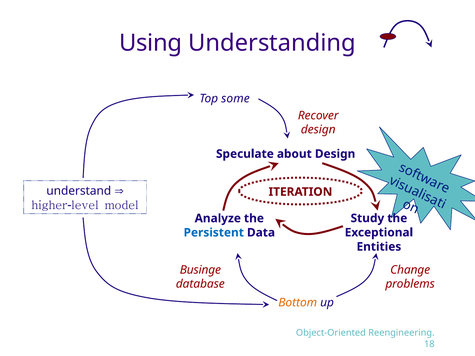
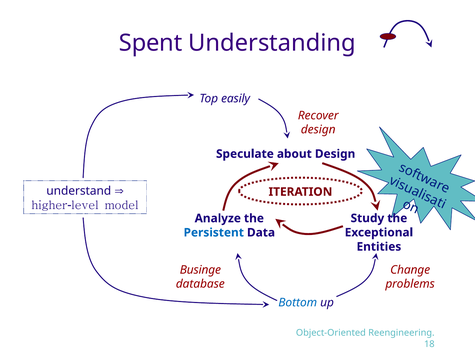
Using: Using -> Spent (151, 43)
some: some -> easily (236, 99)
Bottom colour: orange -> blue (298, 303)
